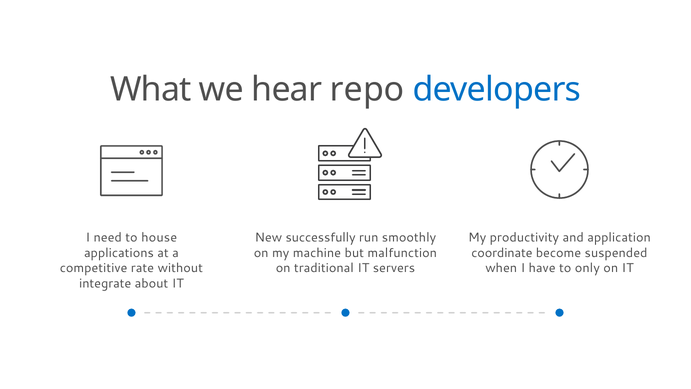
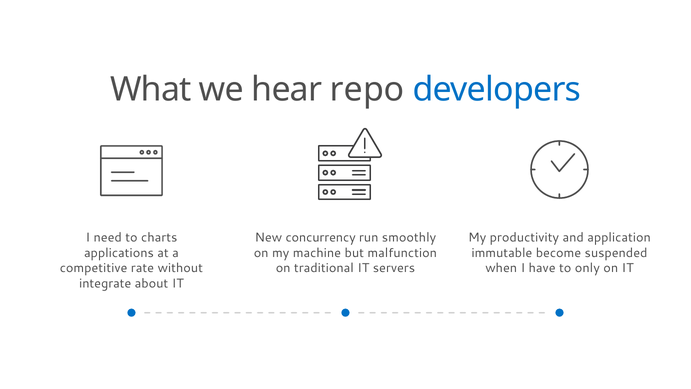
house: house -> charts (159, 238)
successfully: successfully -> concurrency (321, 238)
coordinate: coordinate -> immutable (502, 253)
